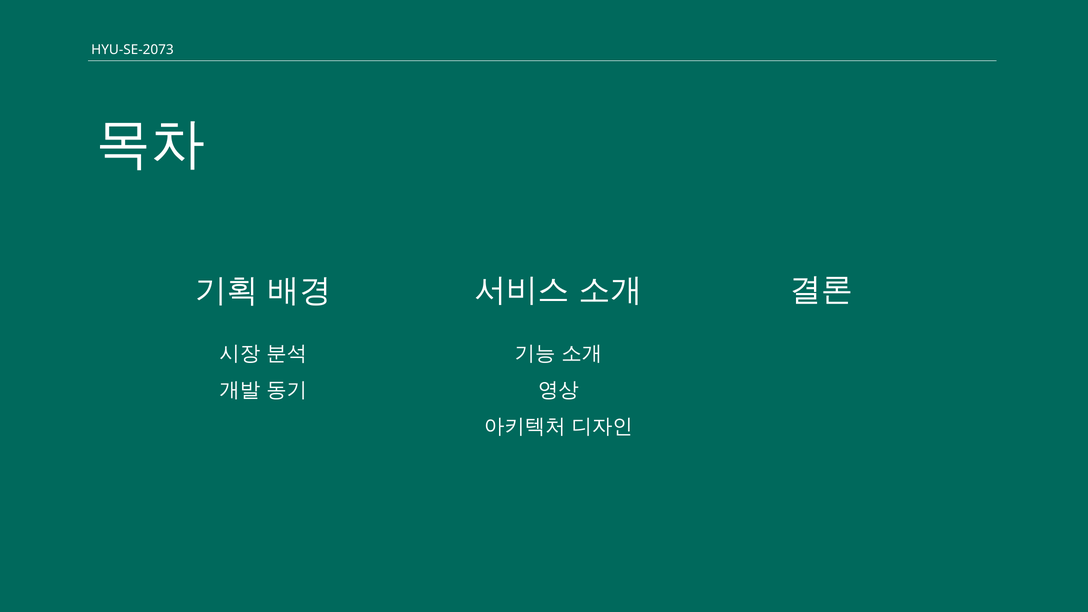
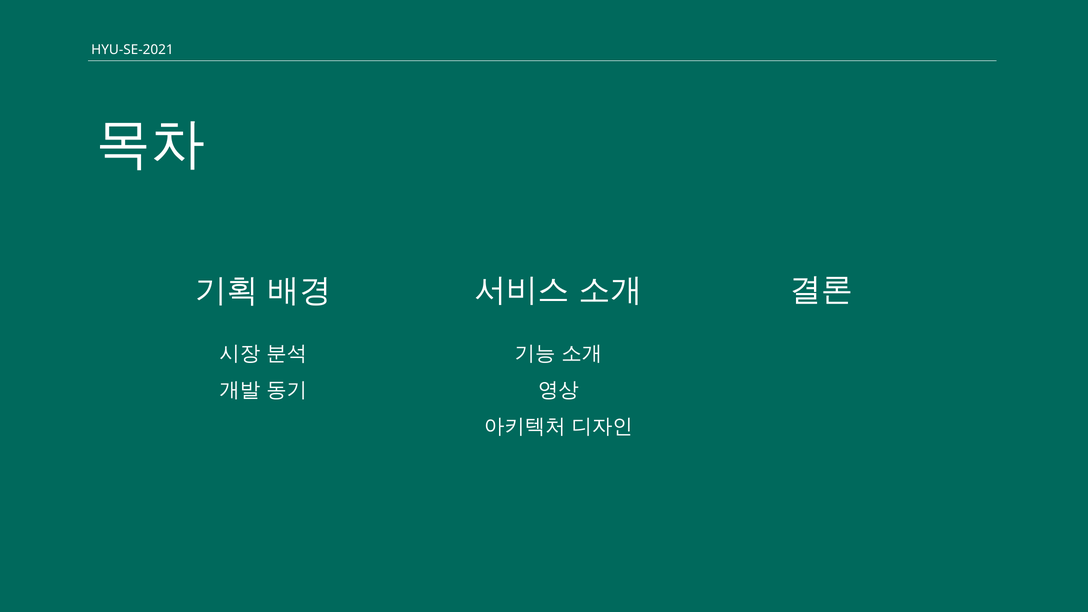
HYU-SE-2073: HYU-SE-2073 -> HYU-SE-2021 (132, 50)
